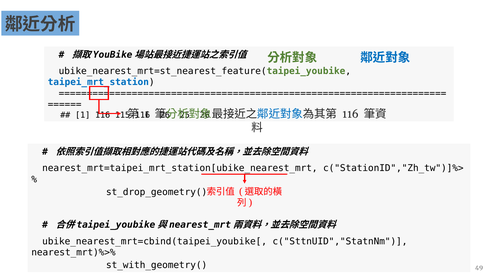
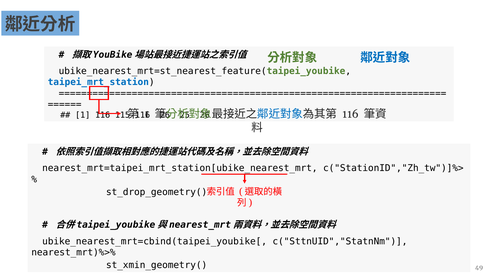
st_with_geometry(: st_with_geometry( -> st_xmin_geometry( (157, 265)
